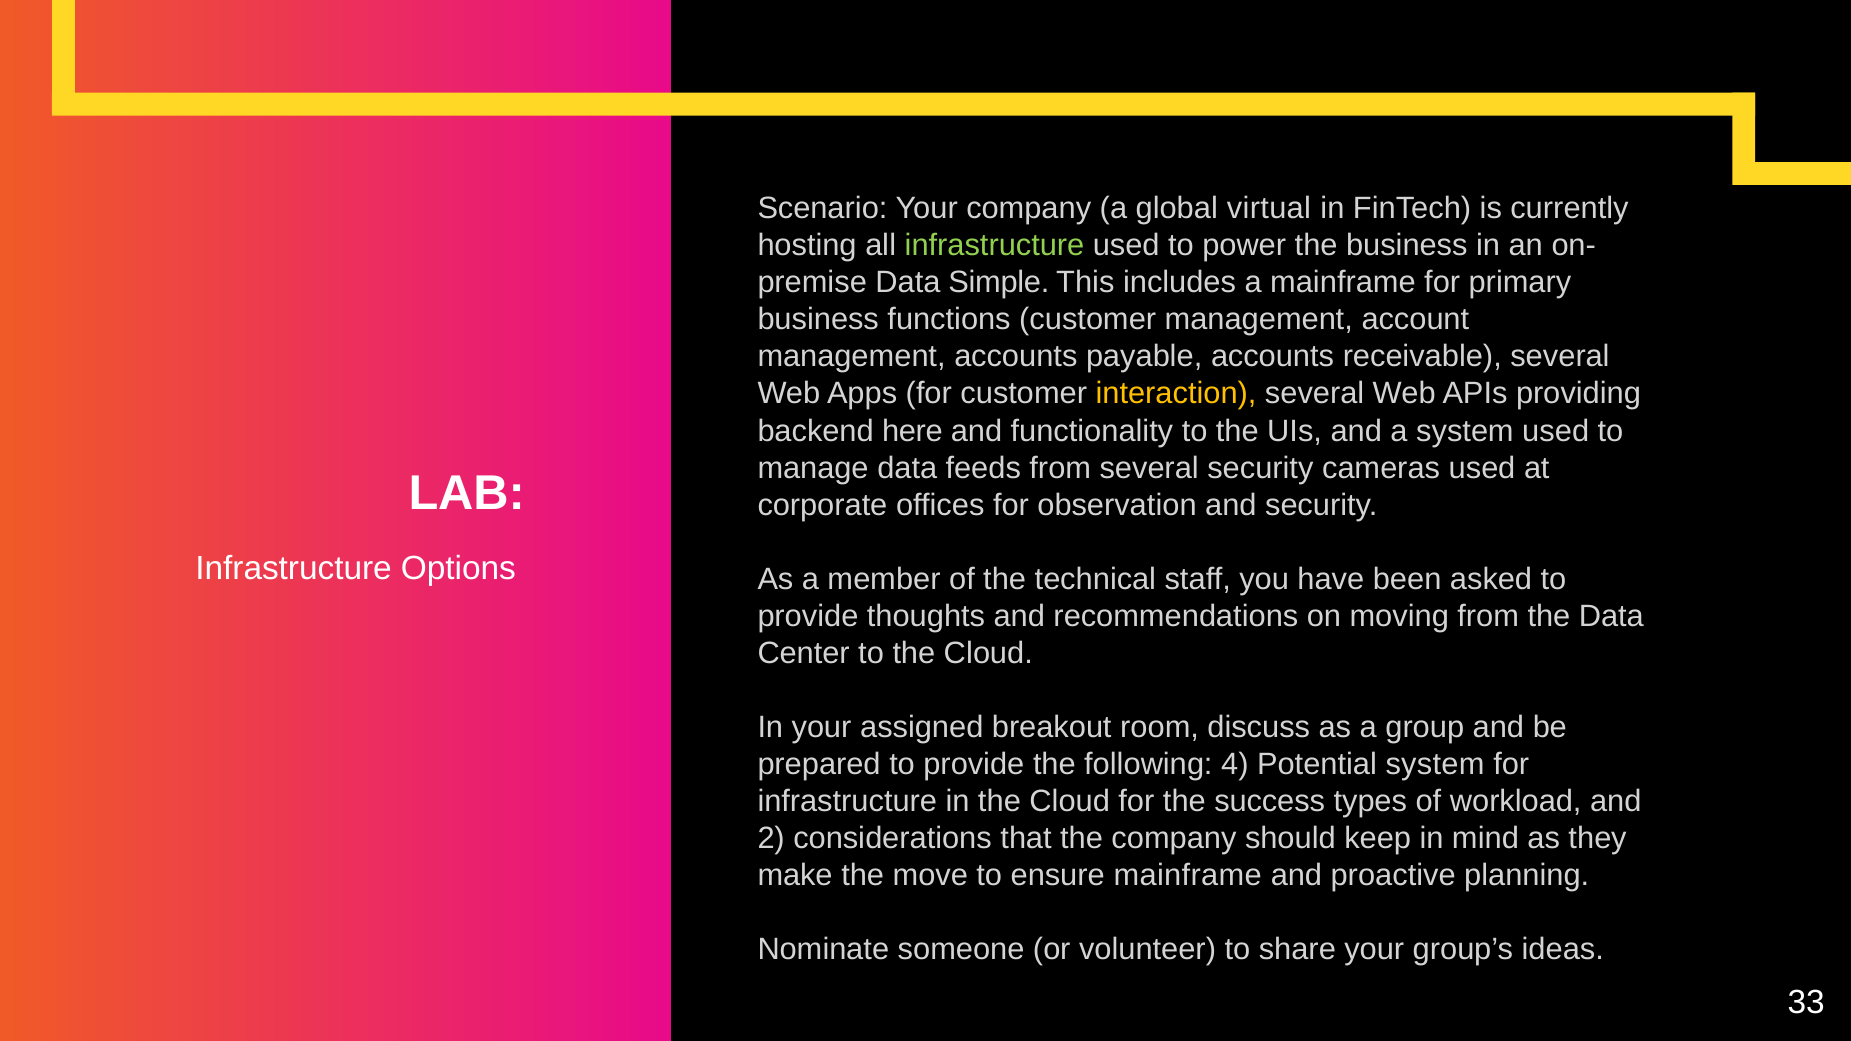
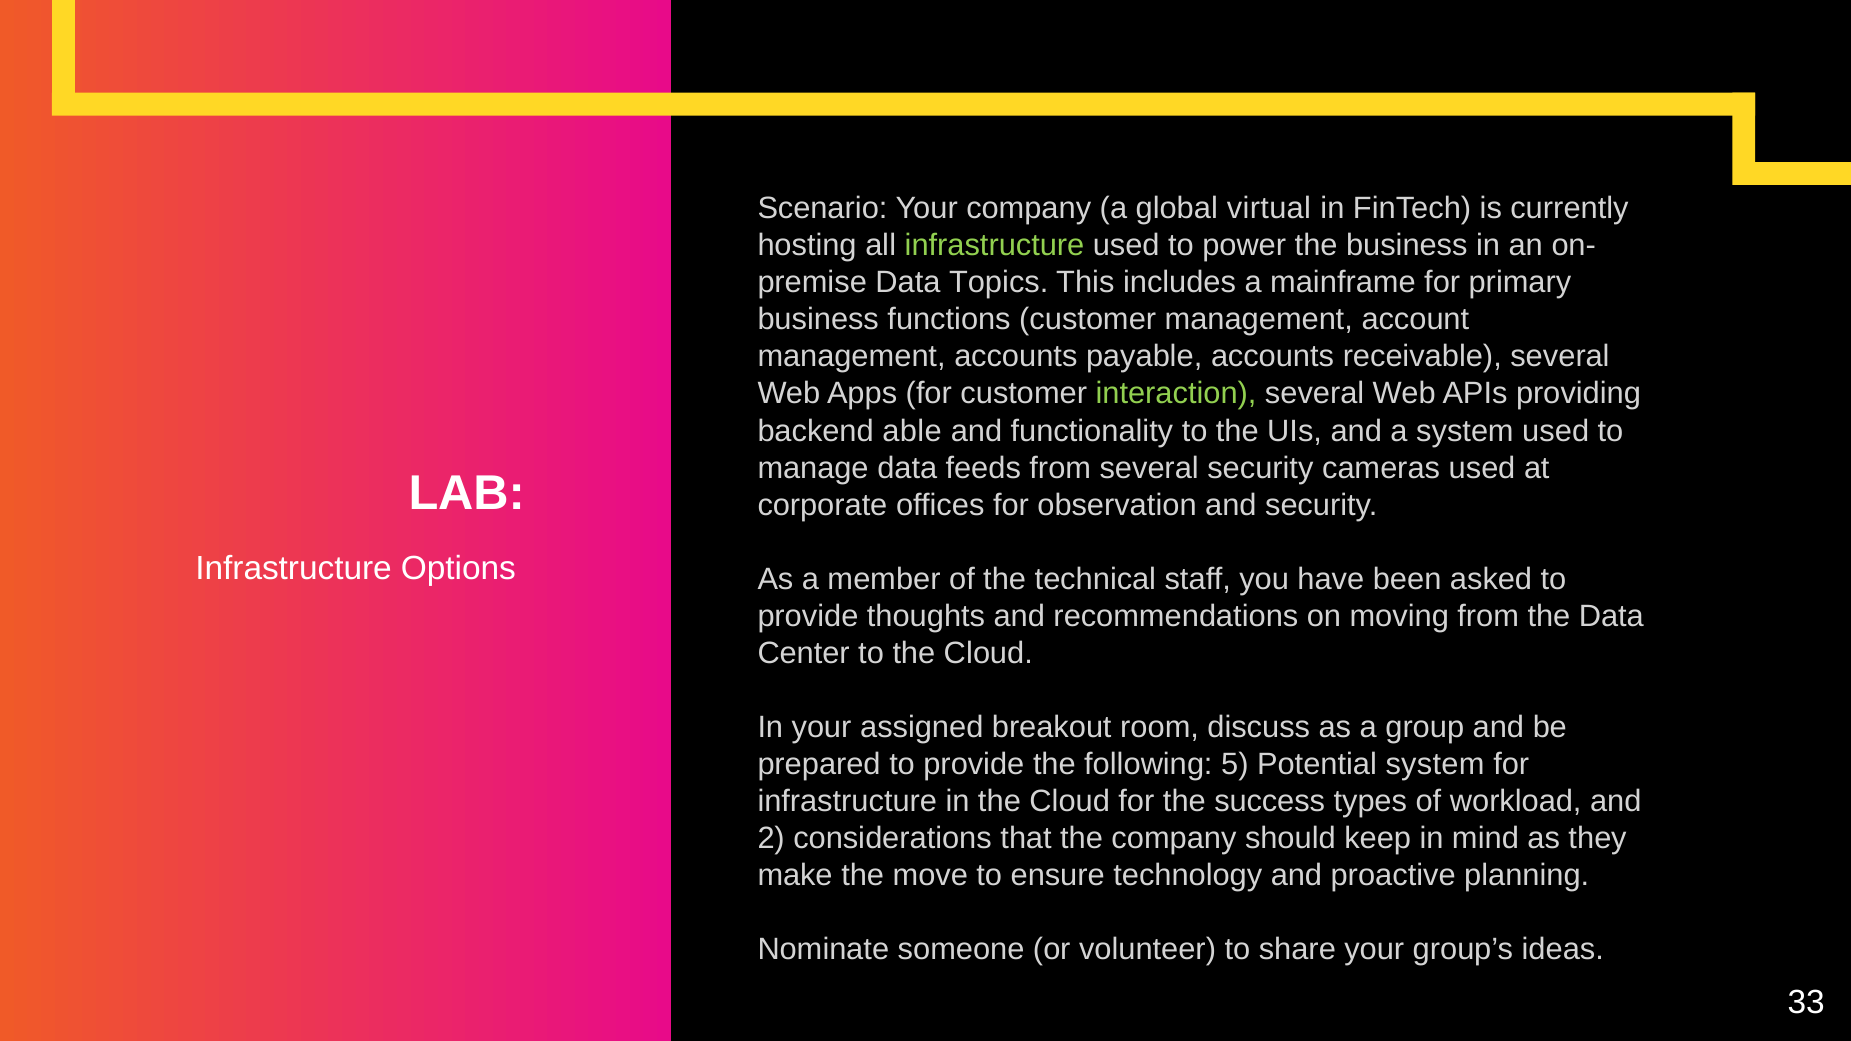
Simple: Simple -> Topics (999, 283)
interaction colour: yellow -> light green (1176, 394)
here: here -> able (912, 431)
4: 4 -> 5 (1235, 764)
ensure mainframe: mainframe -> technology (1188, 875)
